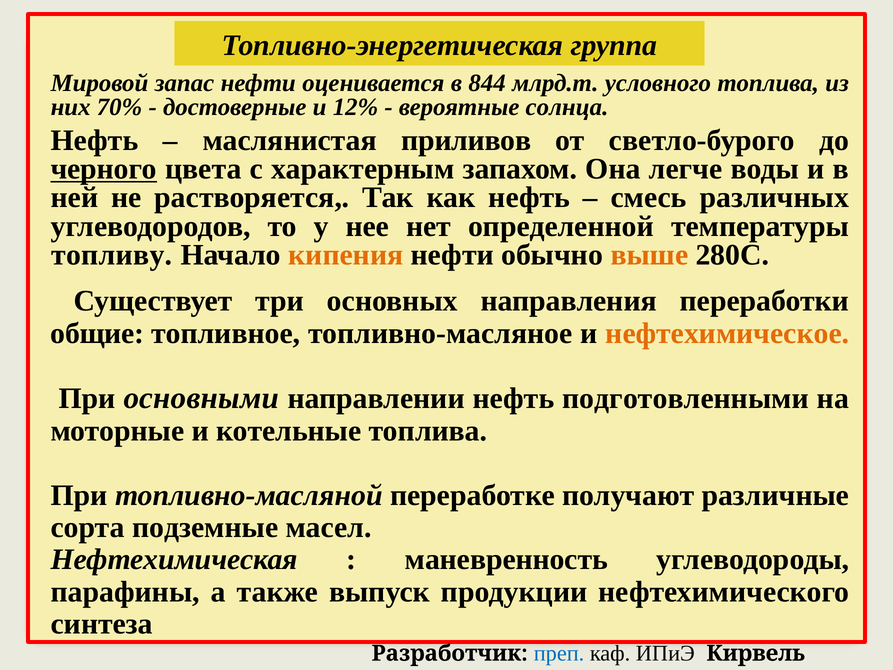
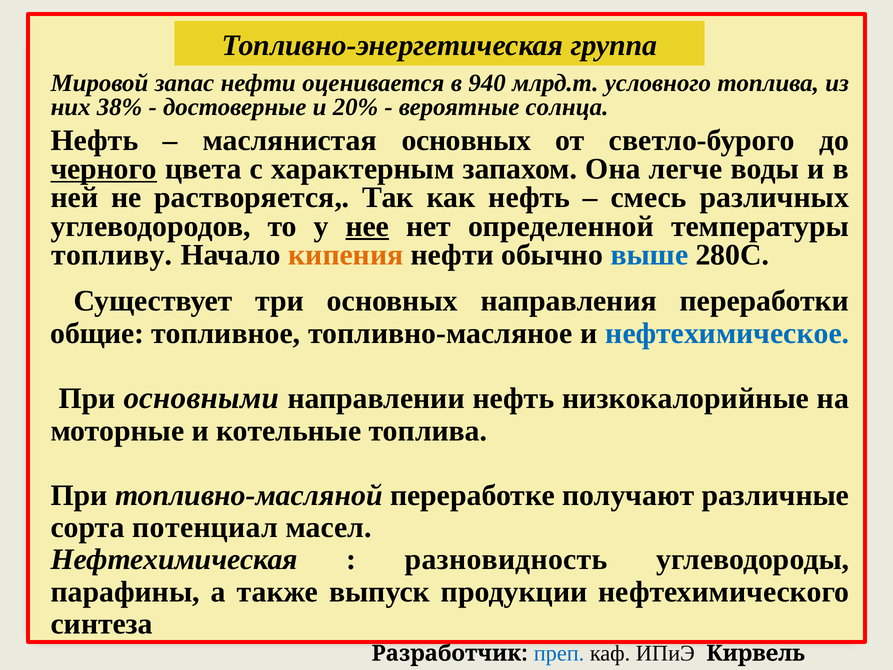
844: 844 -> 940 (487, 83)
70%: 70% -> 38% (120, 107)
12%: 12% -> 20% (356, 107)
маслянистая приливов: приливов -> основных (466, 140)
нее underline: none -> present (367, 226)
выше colour: orange -> blue (649, 255)
нефтехимическое colour: orange -> blue (727, 333)
подготовленными: подготовленными -> низкокалорийные (686, 398)
подземные: подземные -> потенциал (205, 527)
маневренность: маневренность -> разновидность (506, 559)
